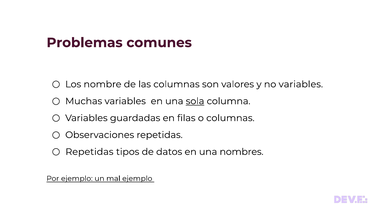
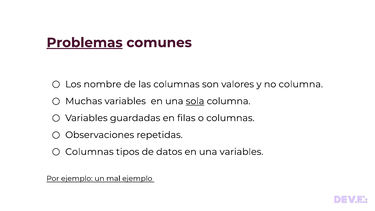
Problemas underline: none -> present (85, 43)
no variables: variables -> columna (301, 84)
Repetidas: Repetidas -> Columnas (89, 152)
una nombres: nombres -> variables (241, 152)
